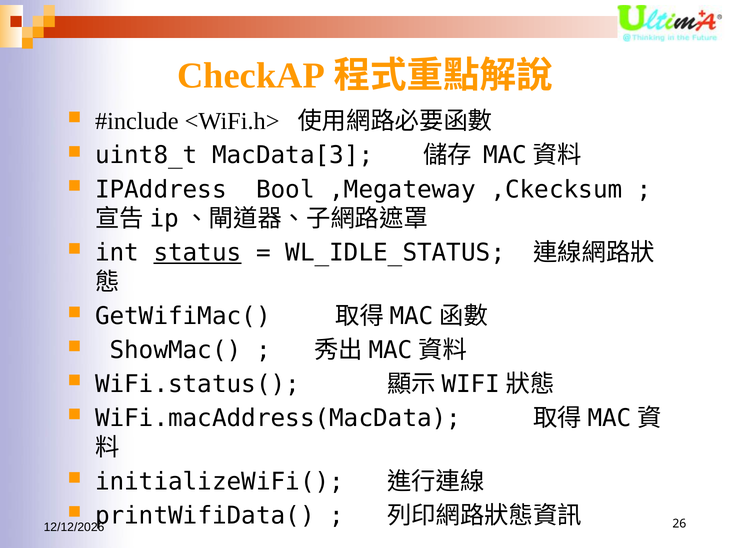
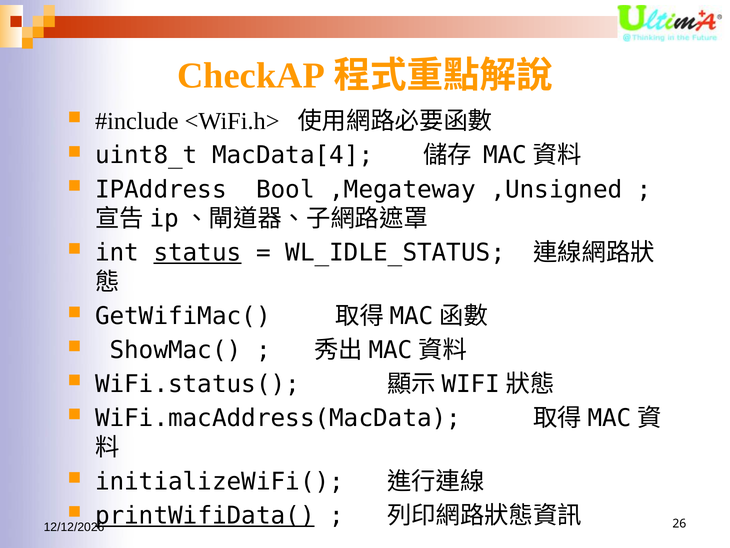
MacData[3: MacData[3 -> MacData[4 (293, 155)
,Ckecksum: ,Ckecksum -> ,Unsigned (556, 189)
printWifiData( underline: none -> present (205, 515)
